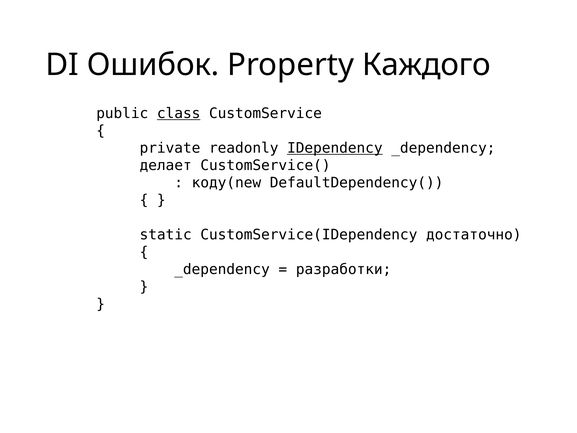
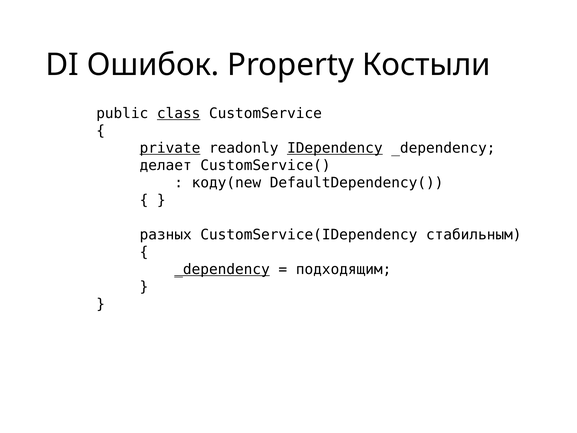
Каждого: Каждого -> Костыли (426, 65)
private underline: none -> present (170, 148)
static: static -> разных (166, 235)
достаточно: достаточно -> стабильным (474, 235)
_dependency underline: none -> present (222, 269)
разработки: разработки -> подходящим (344, 269)
